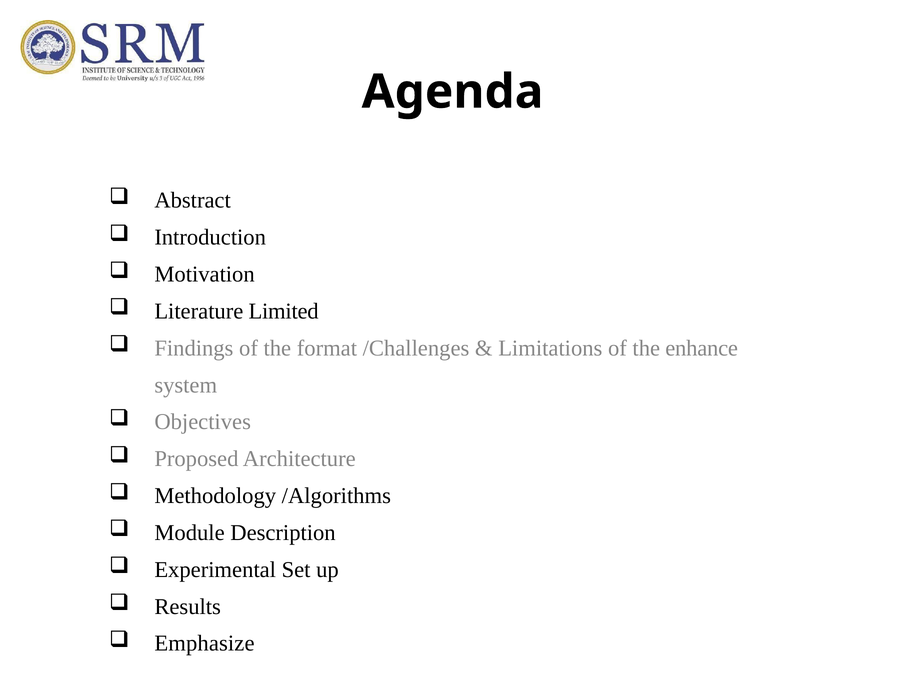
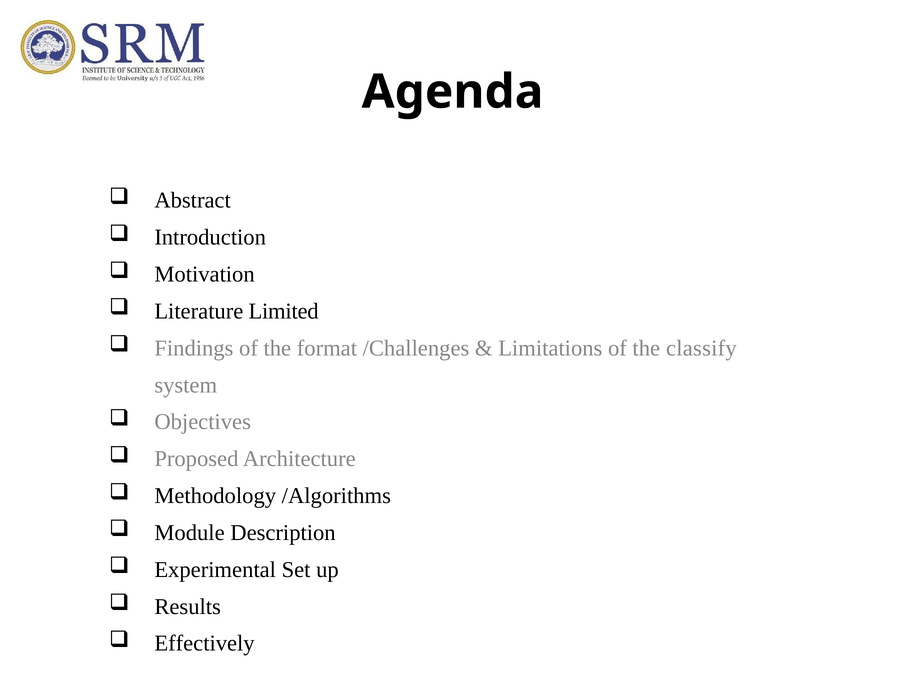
enhance: enhance -> classify (701, 348)
Emphasize: Emphasize -> Effectively (205, 643)
